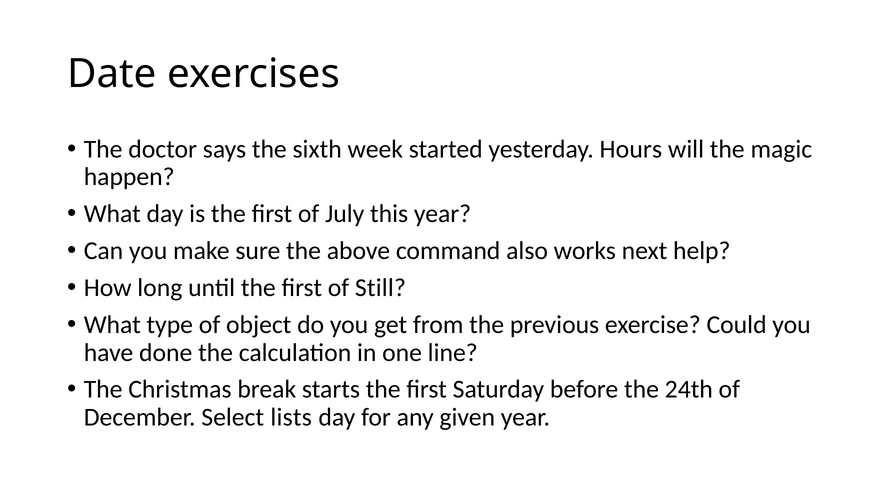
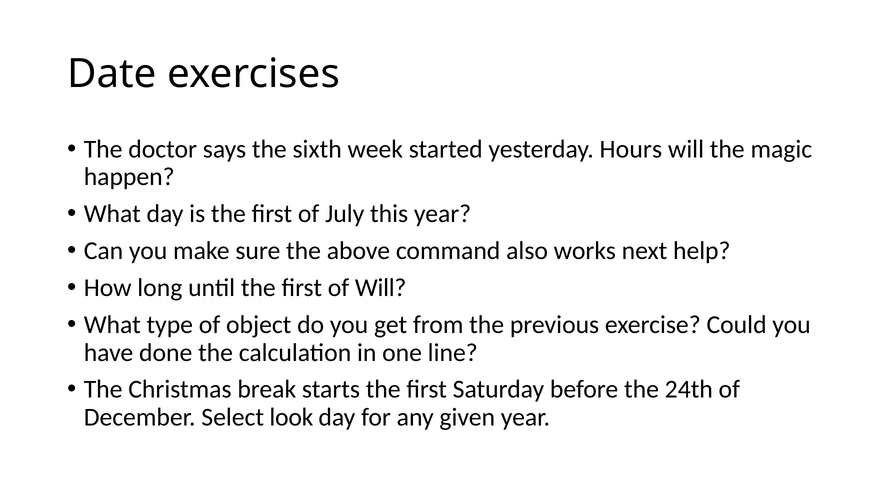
of Still: Still -> Will (381, 288)
lists: lists -> look (291, 417)
